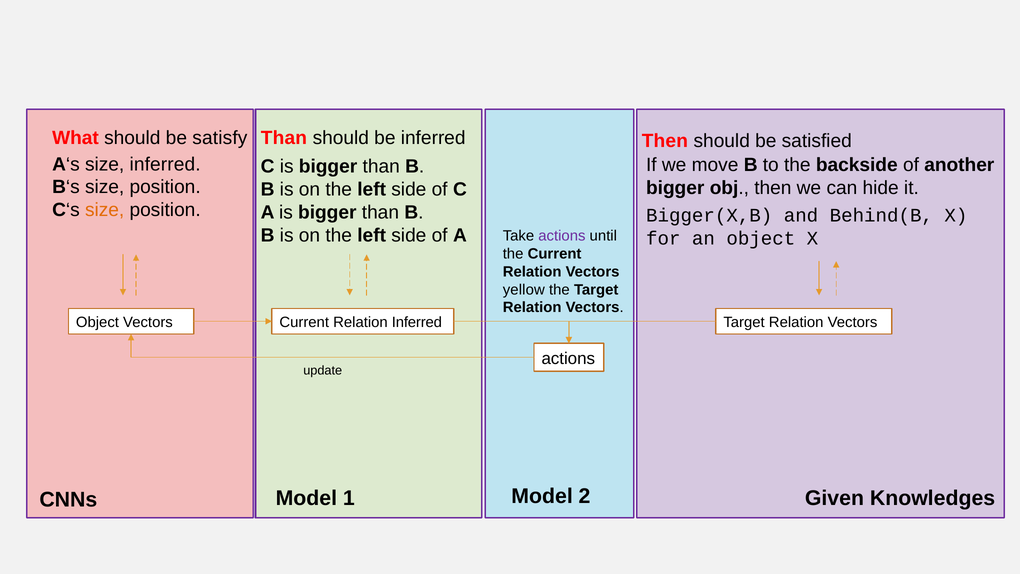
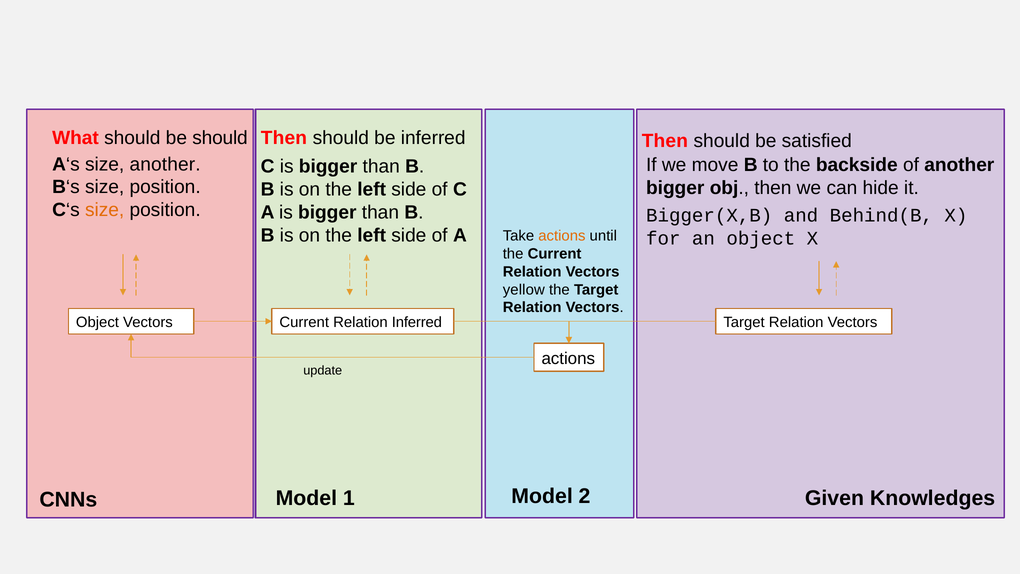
be satisfy: satisfy -> should (220, 138)
Than: Than -> Then (284, 138)
size inferred: inferred -> another (165, 164)
actions colour: purple -> orange (562, 236)
